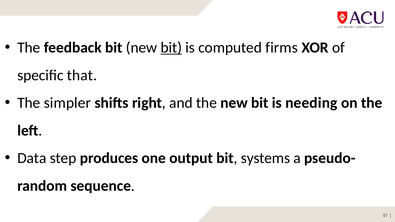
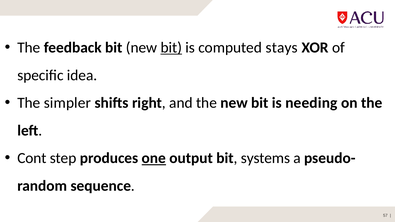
firms: firms -> stays (282, 48)
that: that -> idea (82, 75)
Data: Data -> Cont (32, 158)
one underline: none -> present (154, 158)
